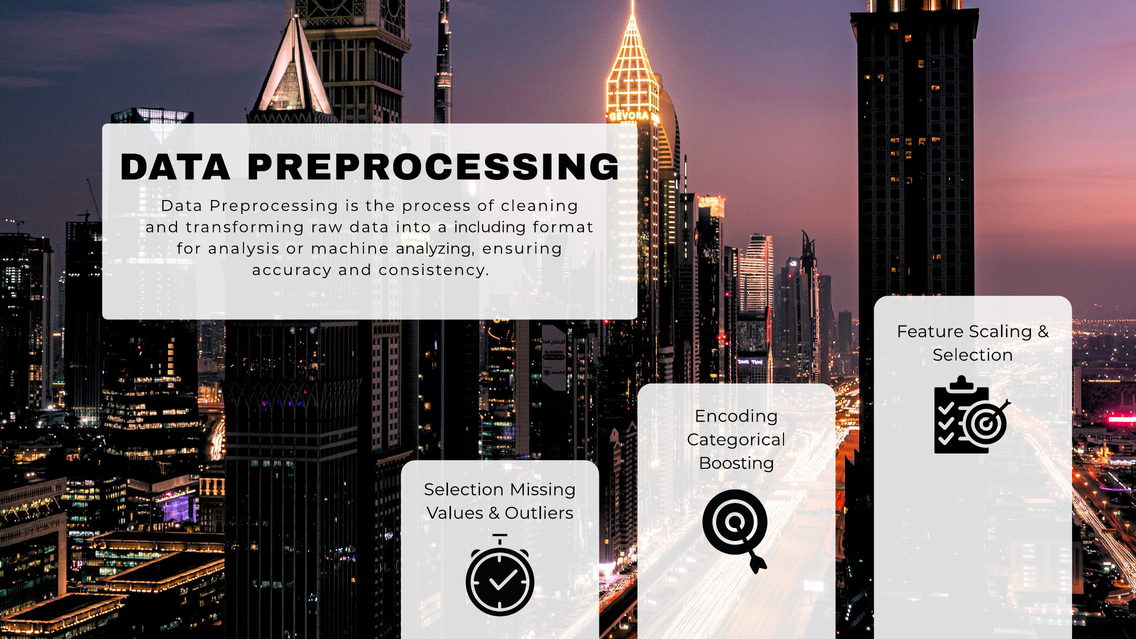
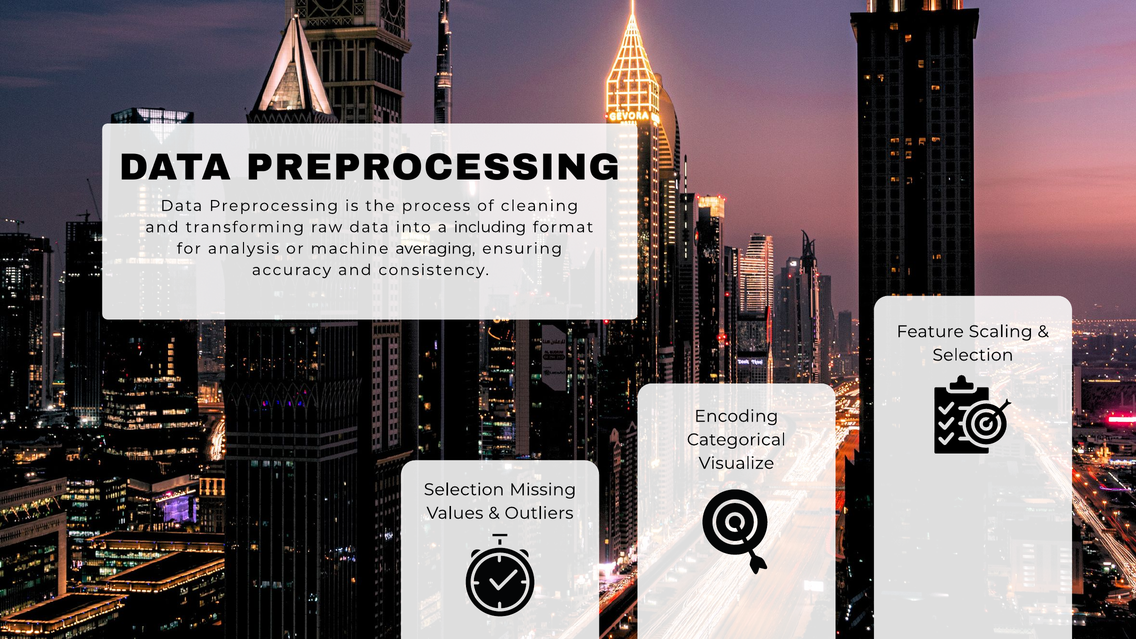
analyzing: analyzing -> averaging (435, 249)
Boosting: Boosting -> Visualize (736, 463)
